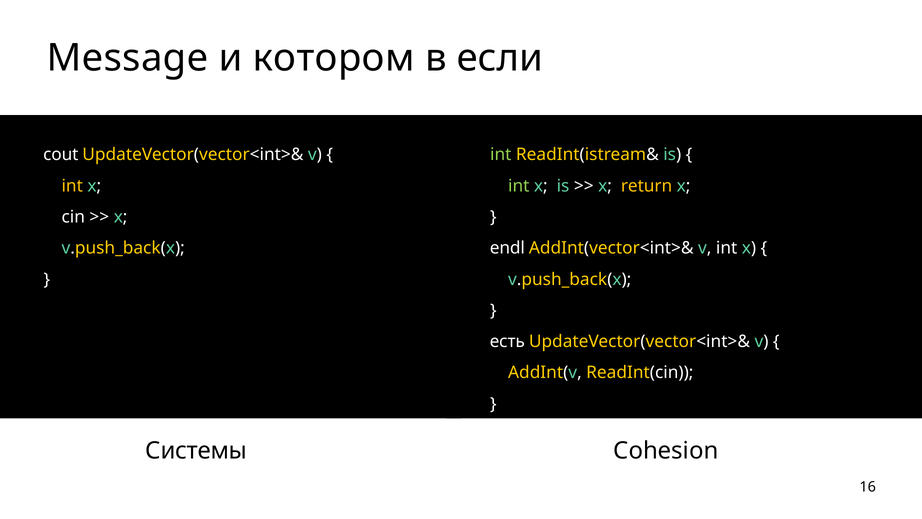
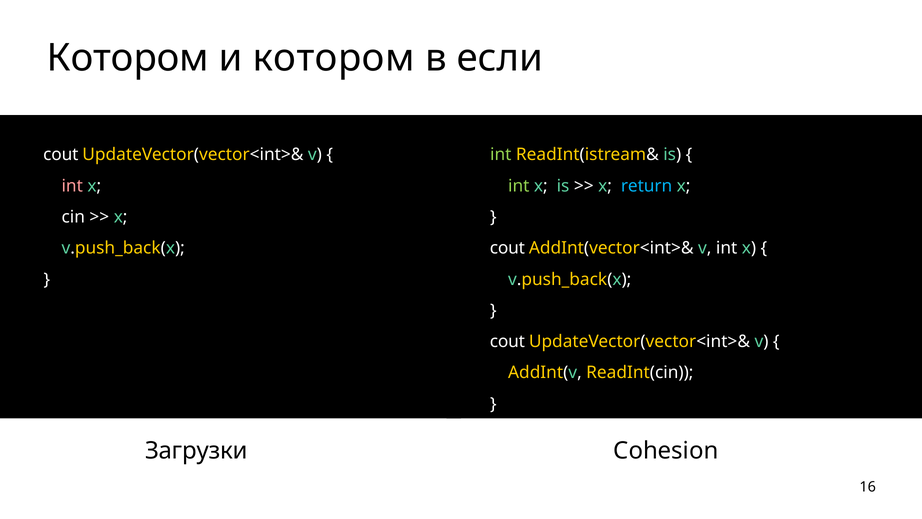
Message: Message -> Котором (128, 58)
int colour: yellow -> pink (72, 186)
return colour: yellow -> light blue (647, 186)
endl: endl -> cout (507, 248)
есть: есть -> cout (507, 341)
Системы: Системы -> Загрузки (196, 450)
